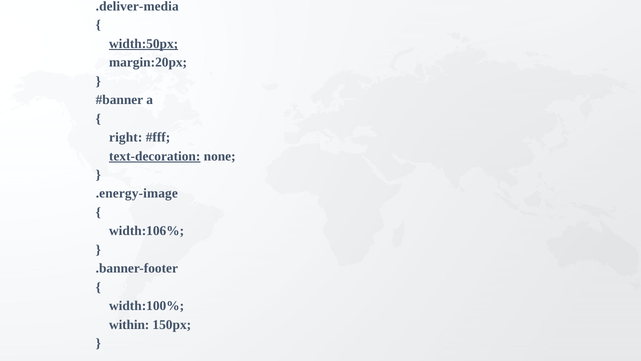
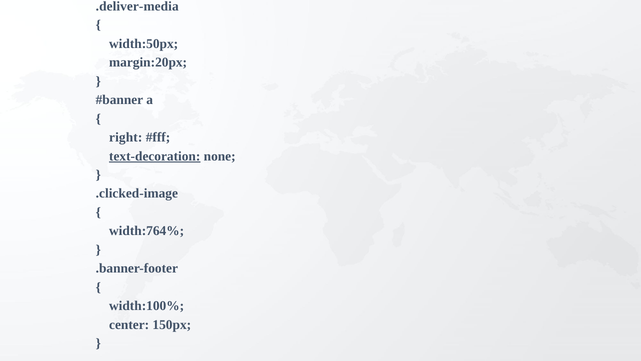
width:50px underline: present -> none (144, 44)
.energy-image: .energy-image -> .clicked-image (137, 193)
width:106%: width:106% -> width:764% (147, 231)
within: within -> center (129, 324)
